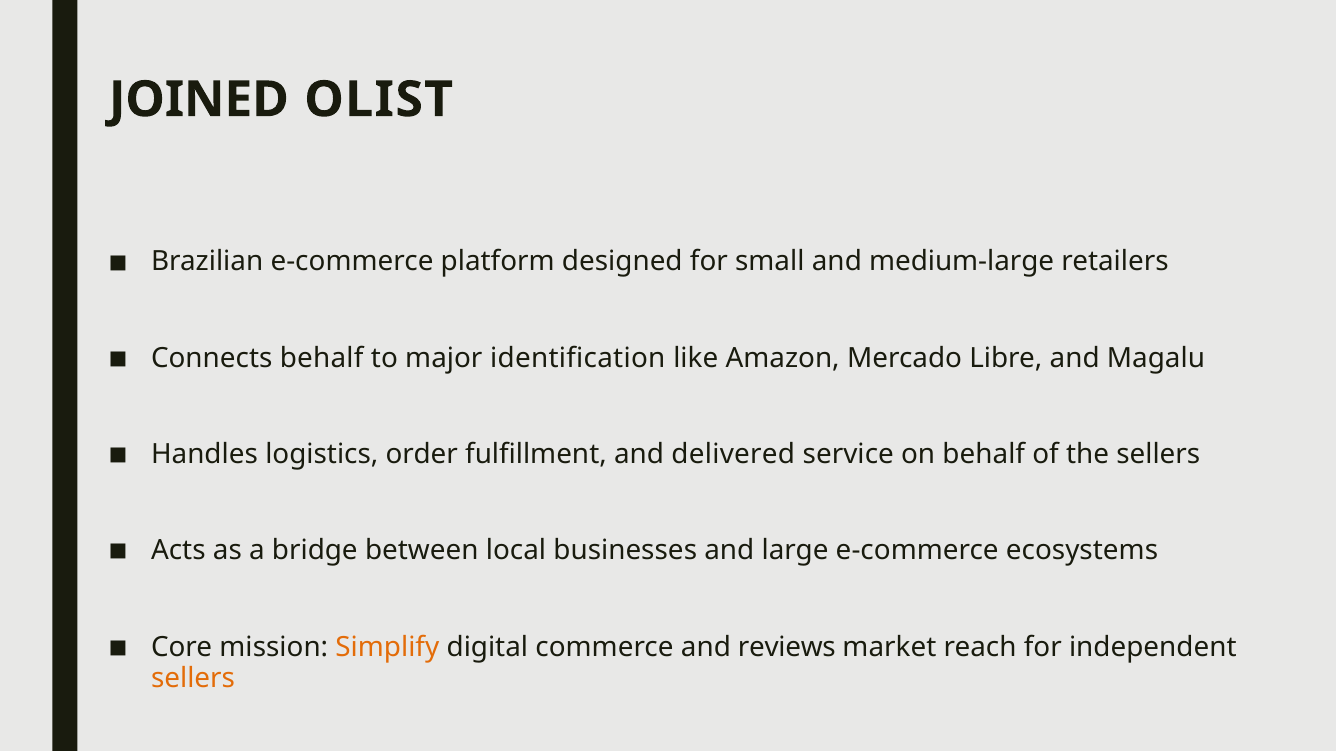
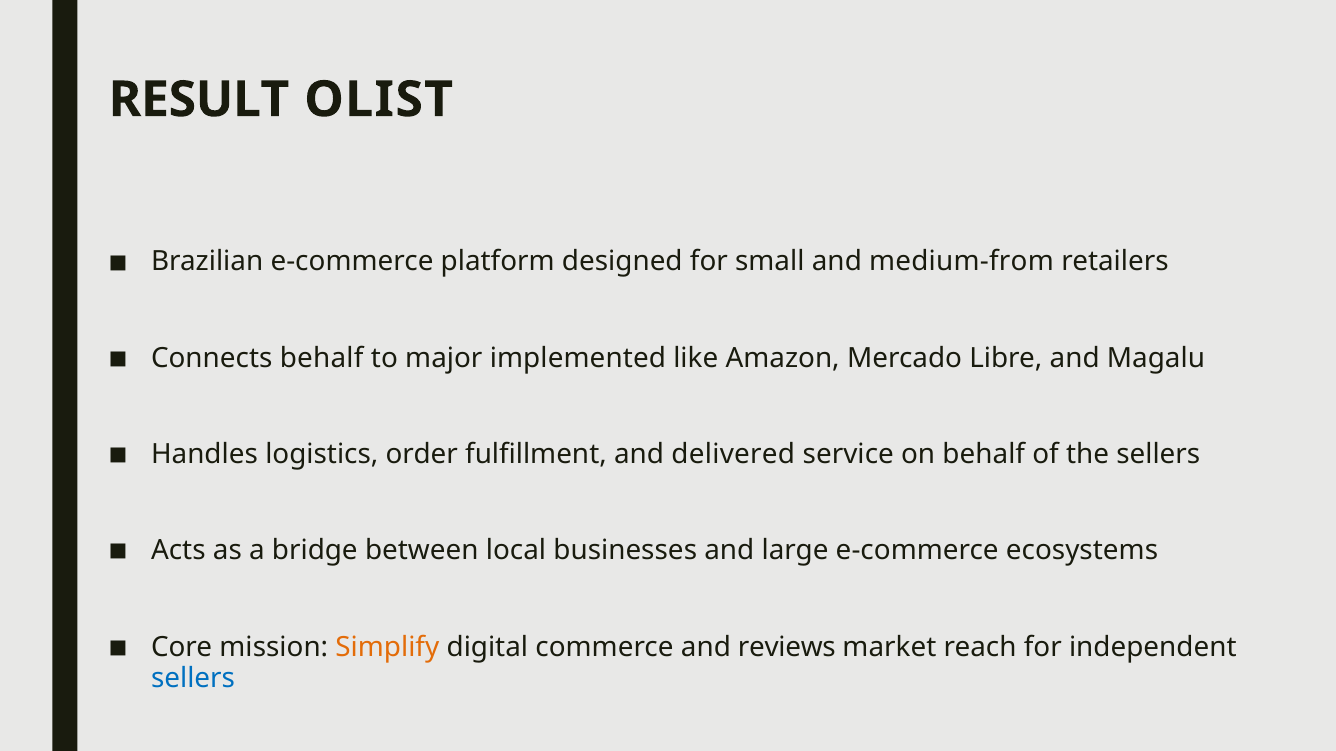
JOINED: JOINED -> RESULT (199, 100)
medium-large: medium-large -> medium-from (961, 262)
identification: identification -> implemented (578, 358)
sellers colour: orange -> blue (193, 679)
